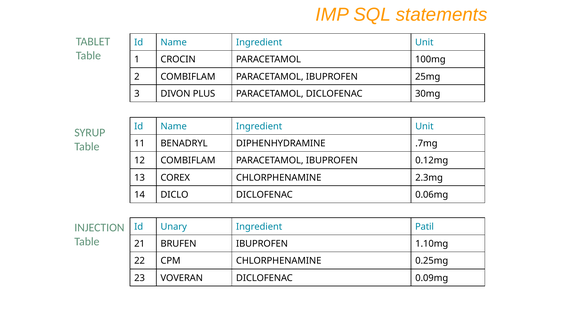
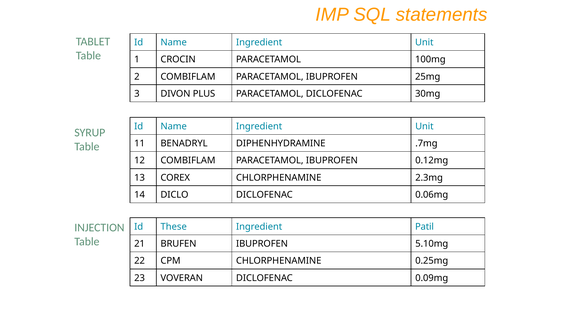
Unary: Unary -> These (174, 227)
1.10mg: 1.10mg -> 5.10mg (432, 244)
